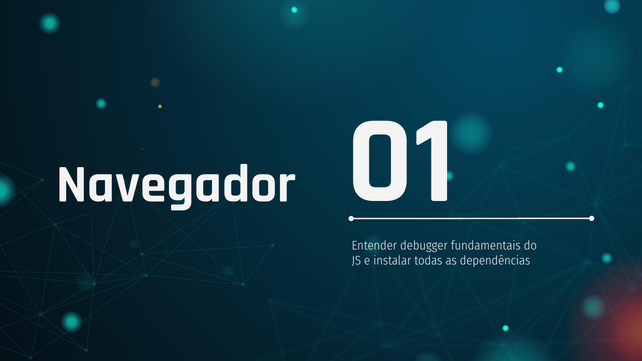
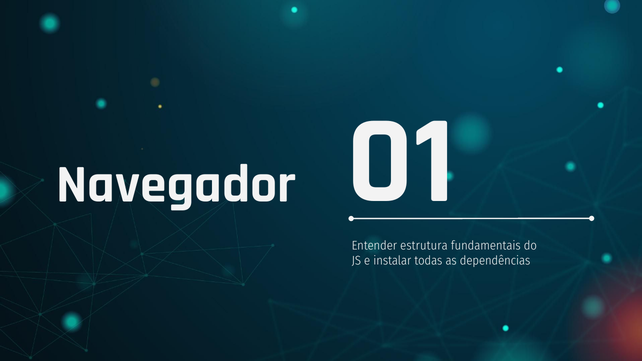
debugger: debugger -> estrutura (424, 246)
